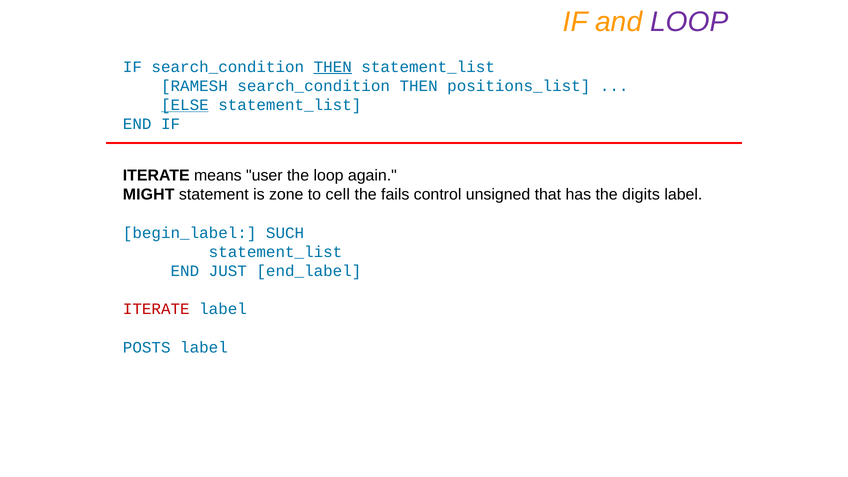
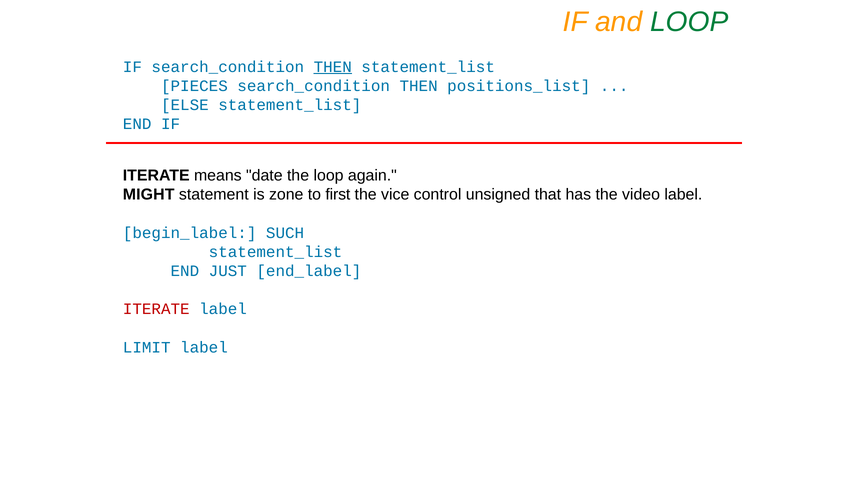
LOOP colour: purple -> green (689, 22)
RAMESH: RAMESH -> PIECES (194, 86)
ELSE underline: present -> none (185, 105)
user: user -> date (264, 176)
cell: cell -> first (338, 195)
fails: fails -> vice (395, 195)
digits: digits -> video (641, 195)
POSTS: POSTS -> LIMIT (147, 347)
